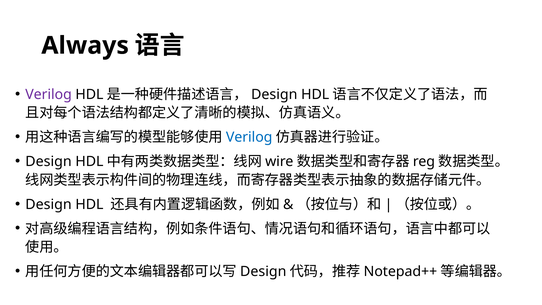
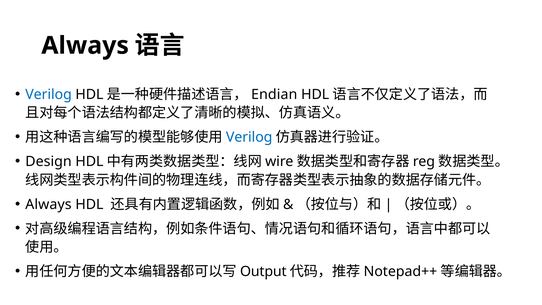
Verilog colour: purple -> blue (49, 94)
Design: Design -> Endian (274, 94)
Design: Design -> Always (48, 204)
Design: Design -> Output (263, 271)
